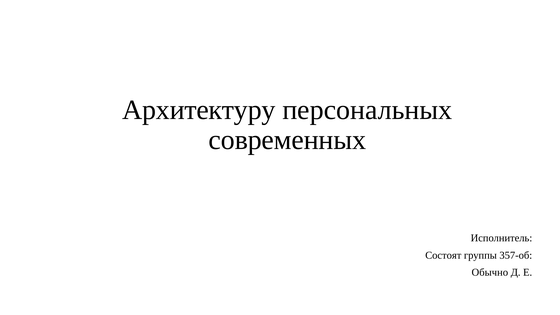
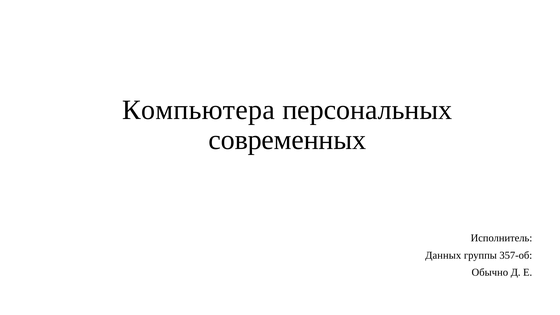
Архитектуру: Архитектуру -> Компьютера (199, 110)
Состоят: Состоят -> Данных (443, 255)
